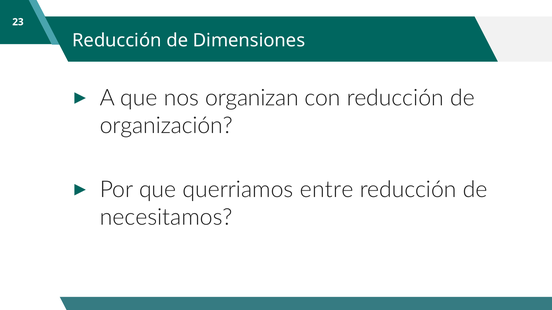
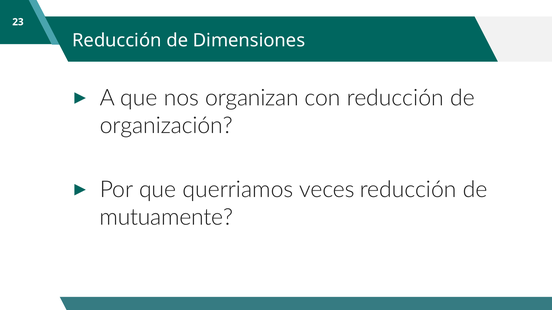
entre: entre -> veces (327, 190)
necesitamos: necesitamos -> mutuamente (166, 218)
